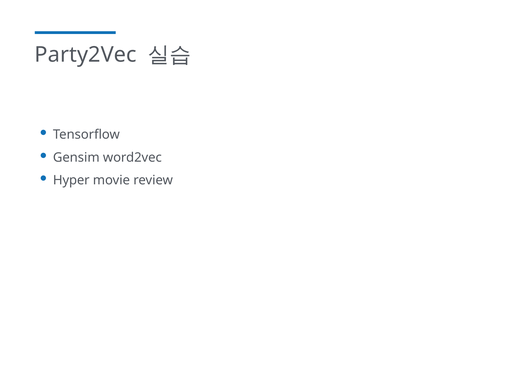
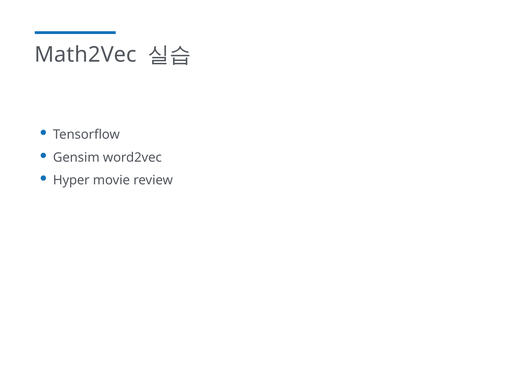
Party2Vec: Party2Vec -> Math2Vec (86, 55)
